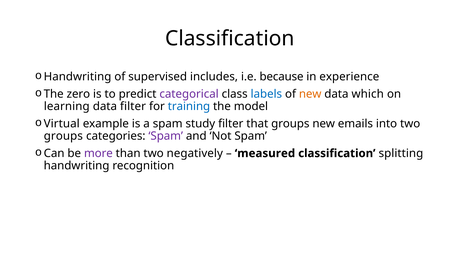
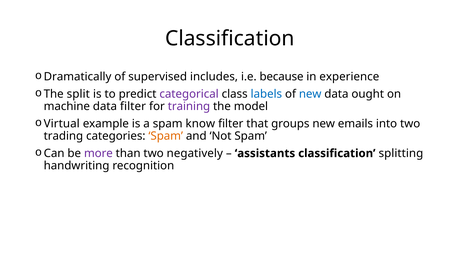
Handwriting: Handwriting -> Dramatically (78, 77)
zero: zero -> split (78, 94)
new colour: orange -> blue (310, 94)
which: which -> ought (368, 94)
learning: learning -> machine (67, 106)
training colour: blue -> purple (189, 106)
study: study -> know (200, 124)
groups: groups -> trading (63, 136)
Spam colour: purple -> orange (166, 136)
measured: measured -> assistants (265, 153)
